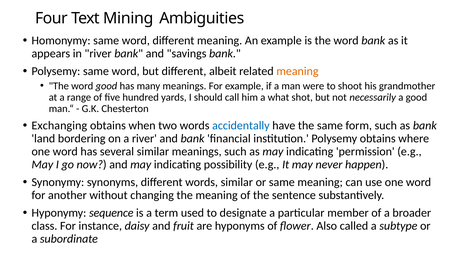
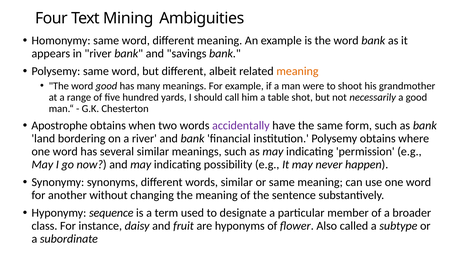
what: what -> table (278, 97)
Exchanging: Exchanging -> Apostrophe (59, 126)
accidentally colour: blue -> purple (241, 126)
